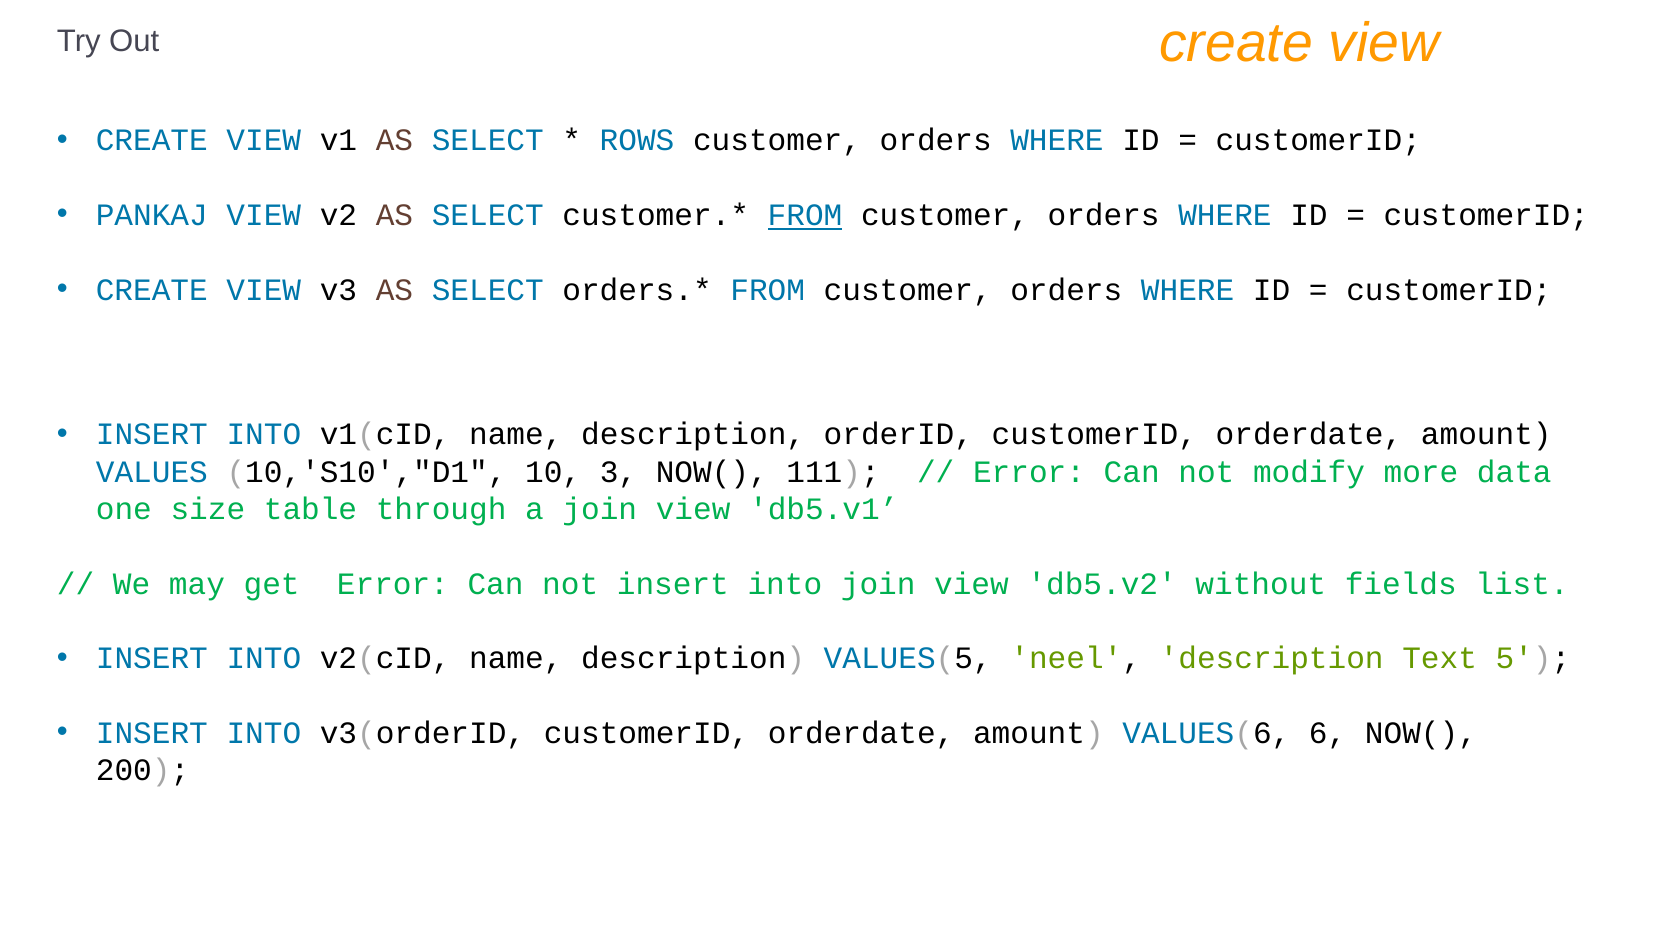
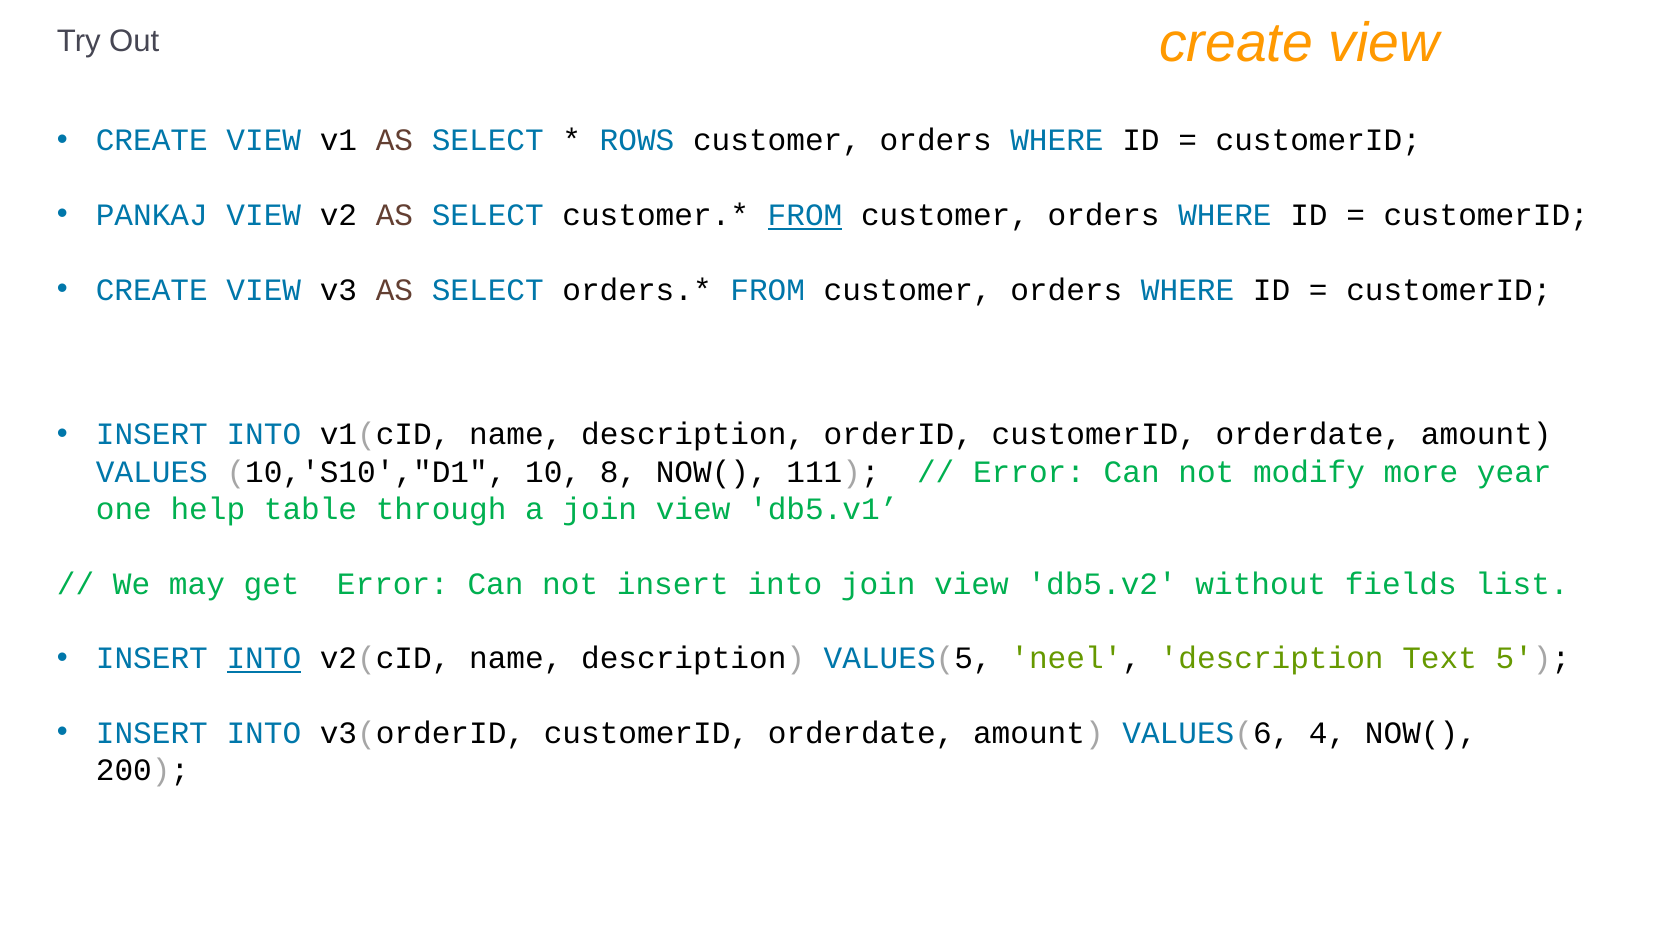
3: 3 -> 8 (618, 472)
data: data -> year (1514, 472)
size: size -> help (208, 509)
INTO underline: none -> present (264, 659)
6: 6 -> 4 (1328, 733)
